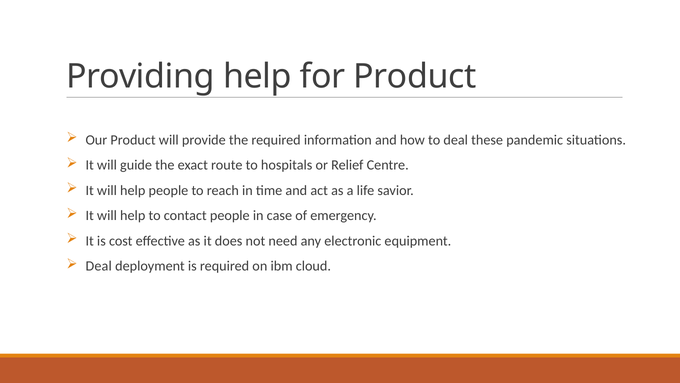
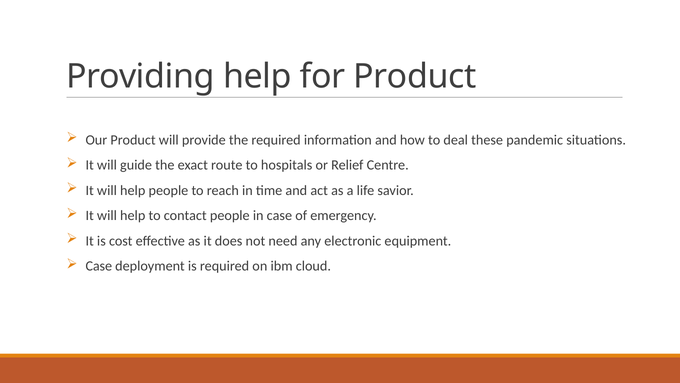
Deal: Deal -> Case (99, 266)
